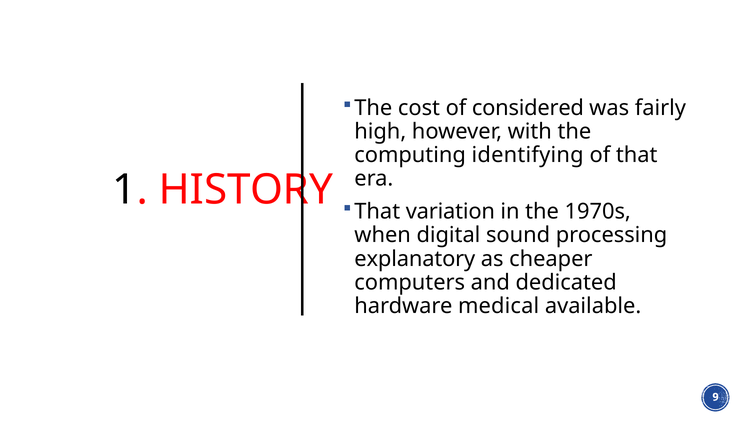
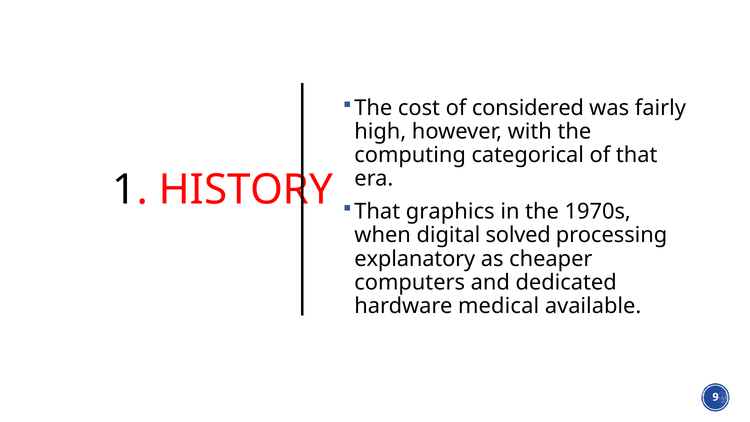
identifying: identifying -> categorical (528, 155)
variation: variation -> graphics (450, 212)
sound: sound -> solved (518, 235)
